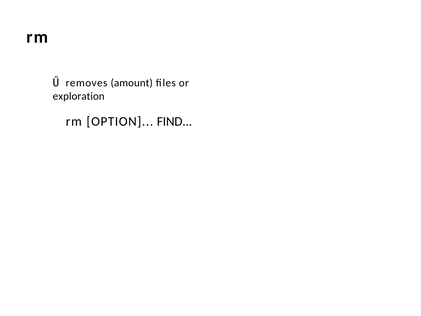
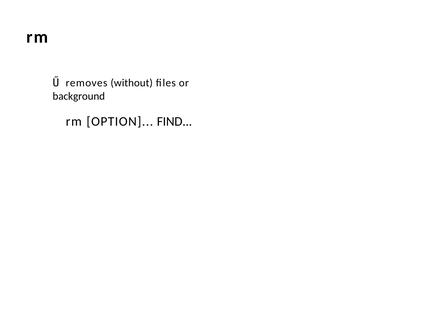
amount: amount -> without (132, 83)
exploration: exploration -> background (79, 96)
